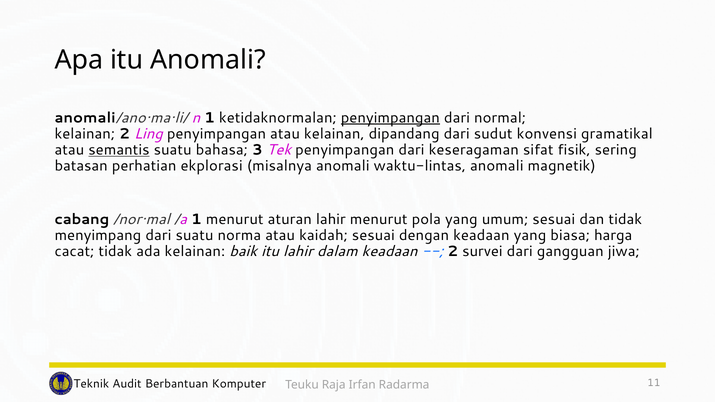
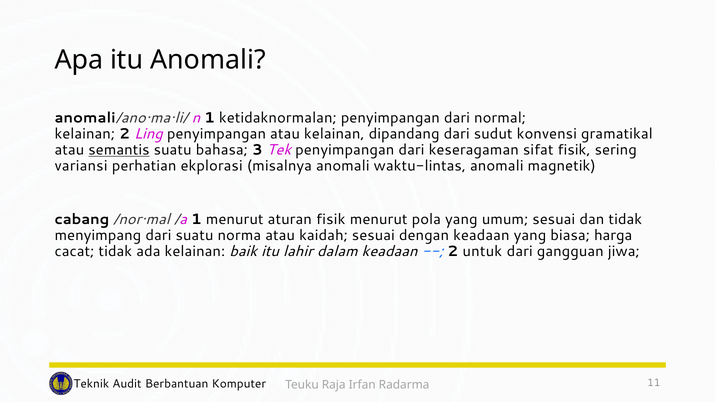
penyimpangan underline: present -> none (390, 118)
batasan: batasan -> variansi (81, 166)
aturan lahir: lahir -> fisik (331, 219)
survei: survei -> untuk (482, 252)
